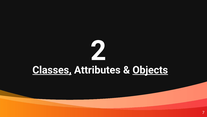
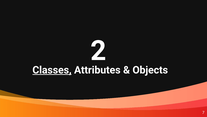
Objects underline: present -> none (150, 70)
